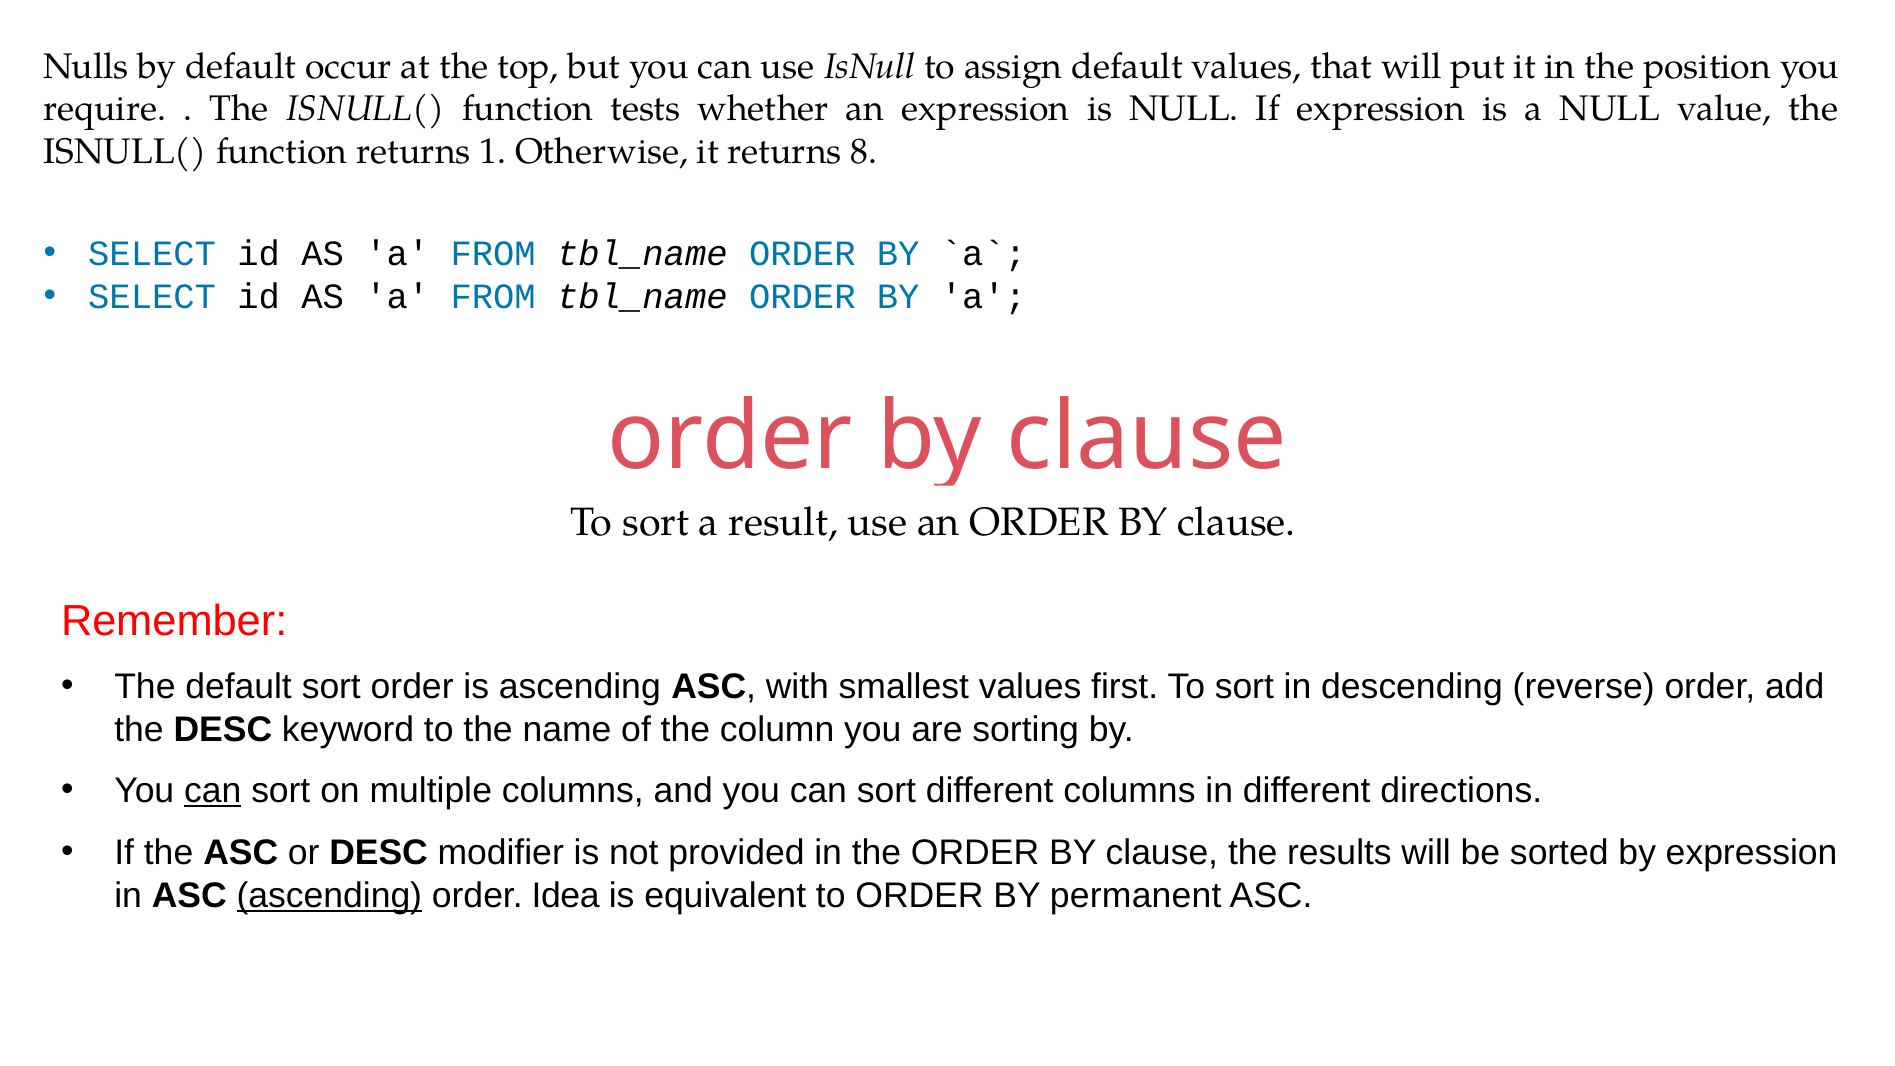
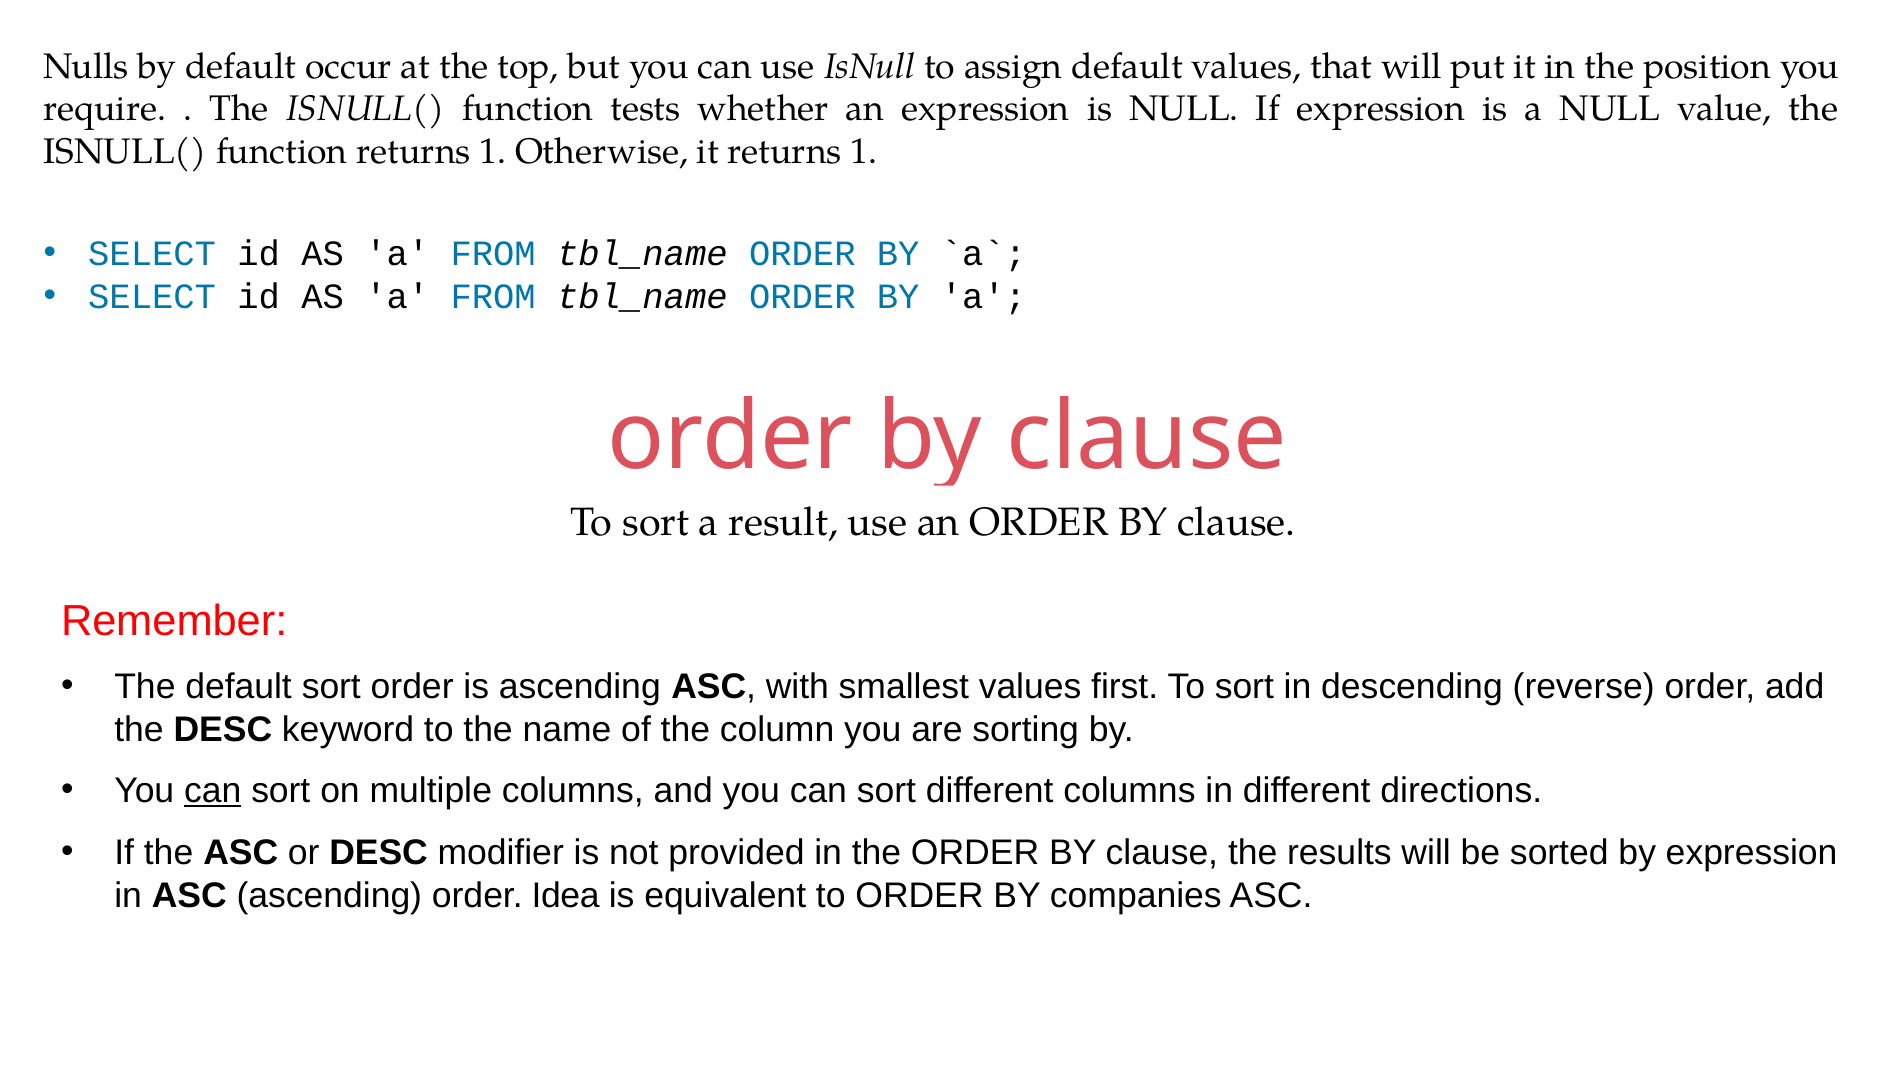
it returns 8: 8 -> 1 (864, 152)
ascending underline: present -> none (329, 895)
permanent: permanent -> companies (1136, 895)
